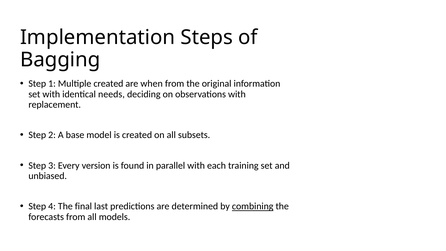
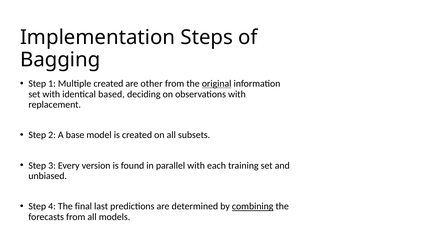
when: when -> other (152, 84)
original underline: none -> present (217, 84)
needs: needs -> based (111, 94)
